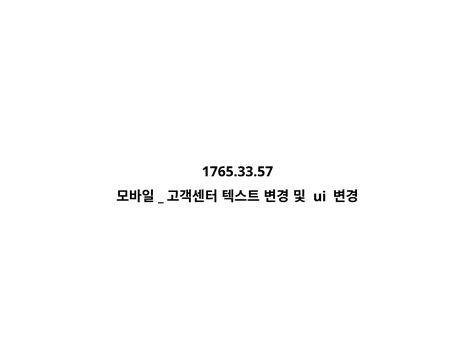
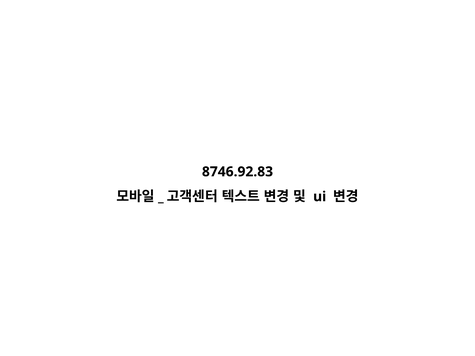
1765.33.57: 1765.33.57 -> 8746.92.83 (237, 172)
